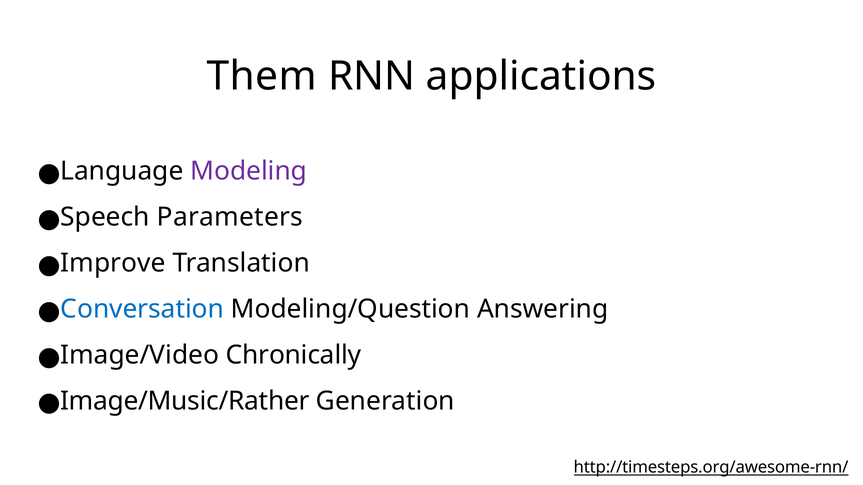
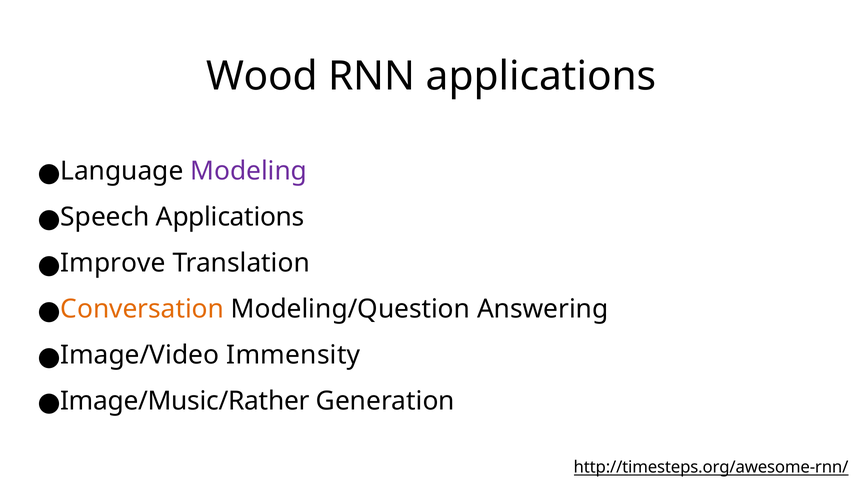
Them: Them -> Wood (262, 76)
Speech Parameters: Parameters -> Applications (230, 217)
Conversation colour: blue -> orange (142, 309)
Chronically: Chronically -> Immensity (293, 355)
